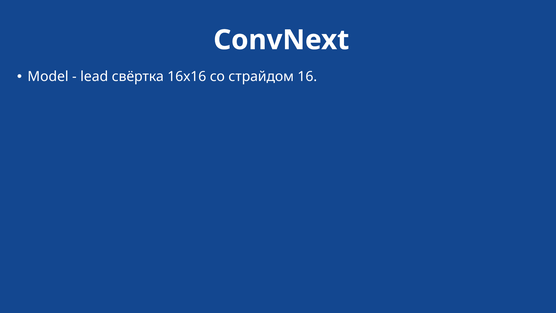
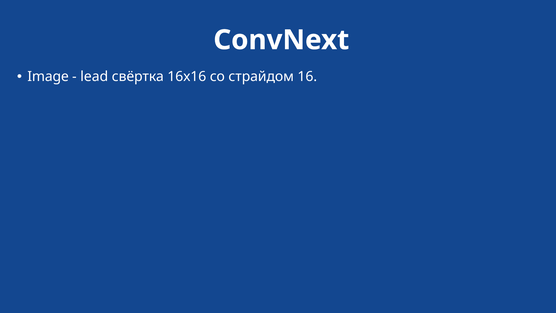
Model: Model -> Image (48, 77)
